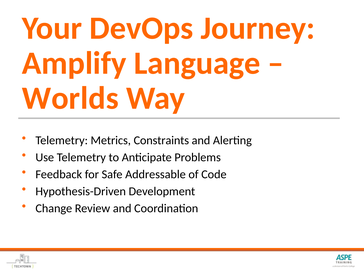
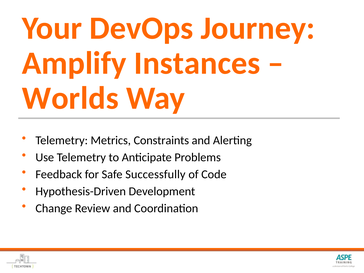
Language: Language -> Instances (197, 63)
Addressable: Addressable -> Successfully (155, 174)
